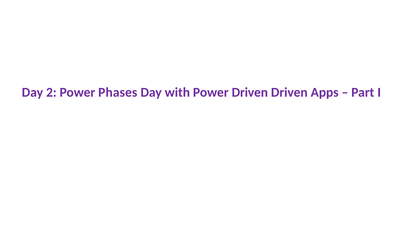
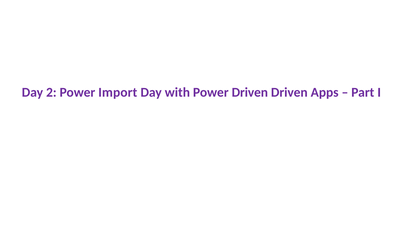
Phases: Phases -> Import (118, 92)
